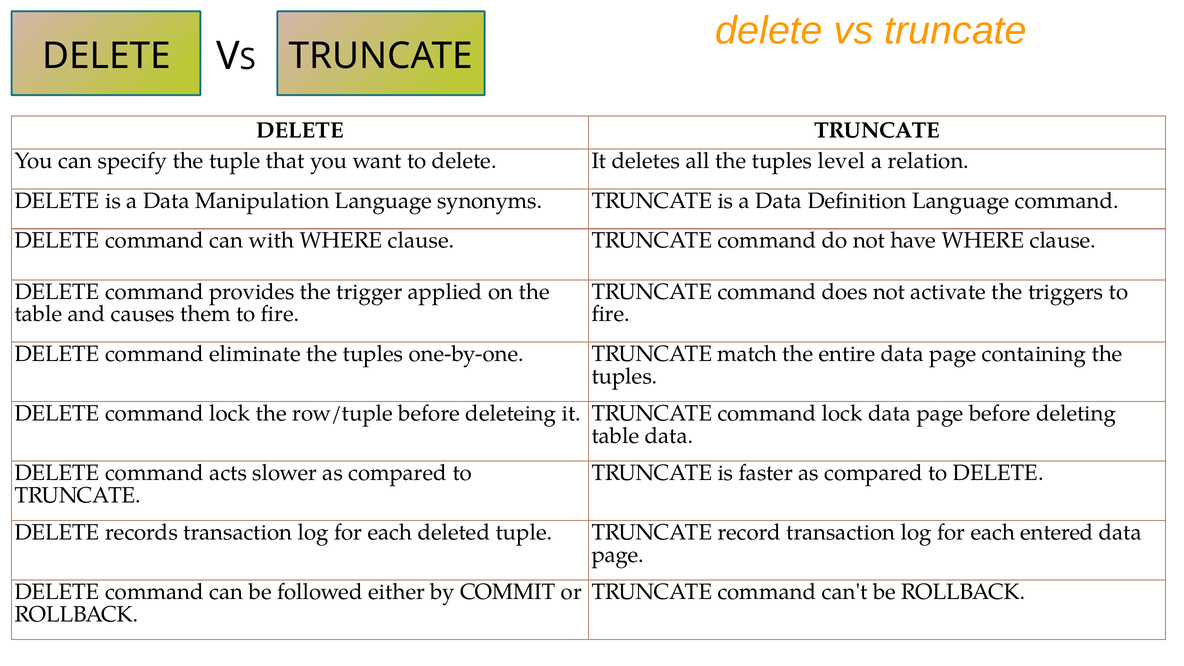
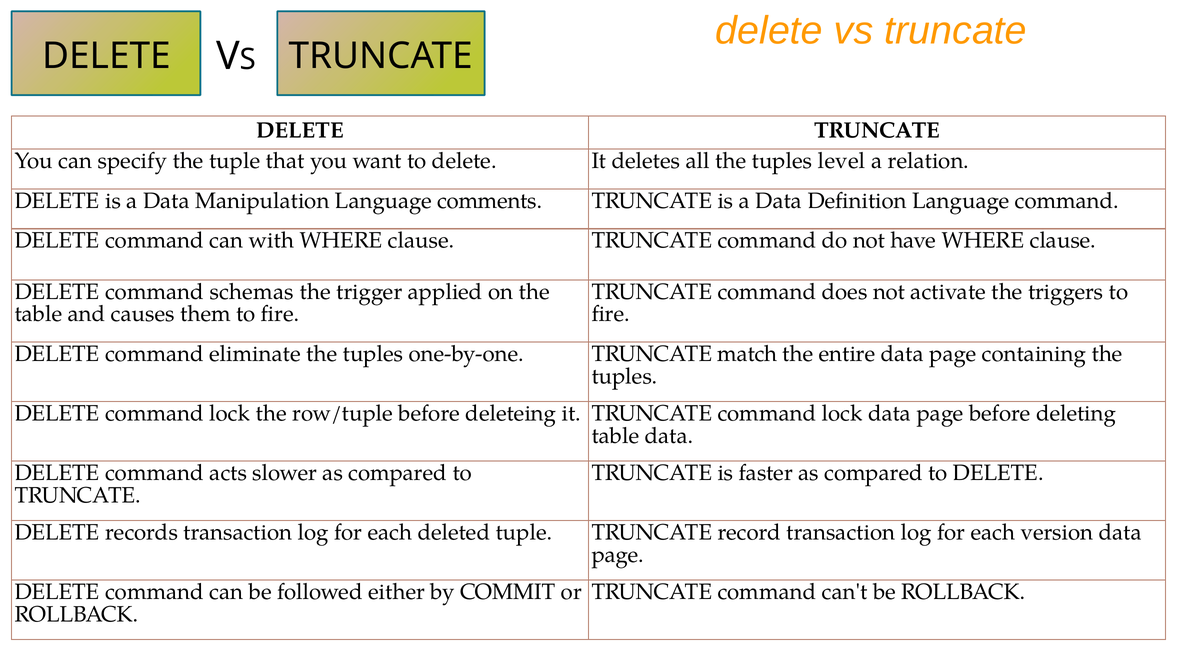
synonyms: synonyms -> comments (490, 201)
provides: provides -> schemas (252, 292)
entered: entered -> version (1057, 533)
